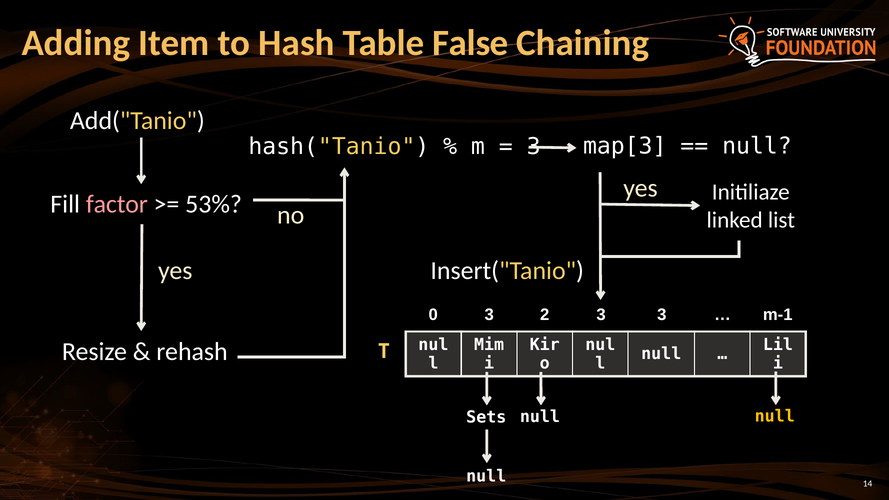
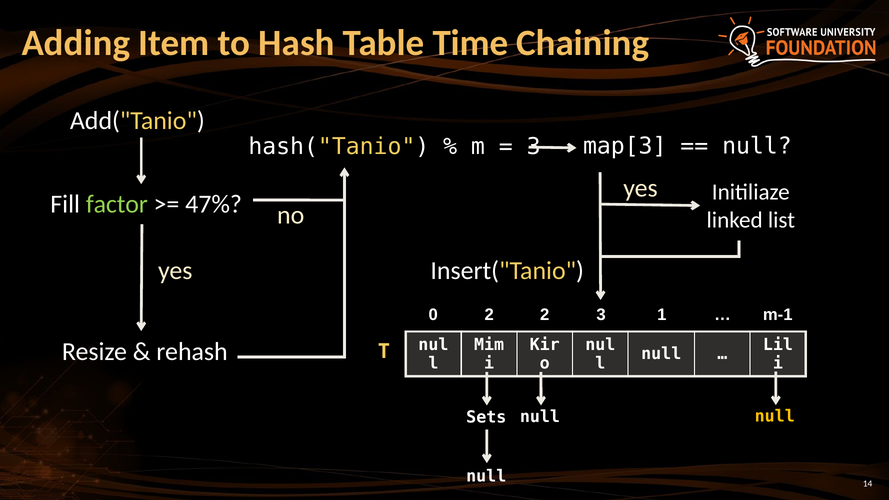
False: False -> Time (470, 43)
factor colour: pink -> light green (117, 204)
53%: 53% -> 47% (214, 204)
0 3: 3 -> 2 (489, 315)
3 3: 3 -> 1 (662, 315)
